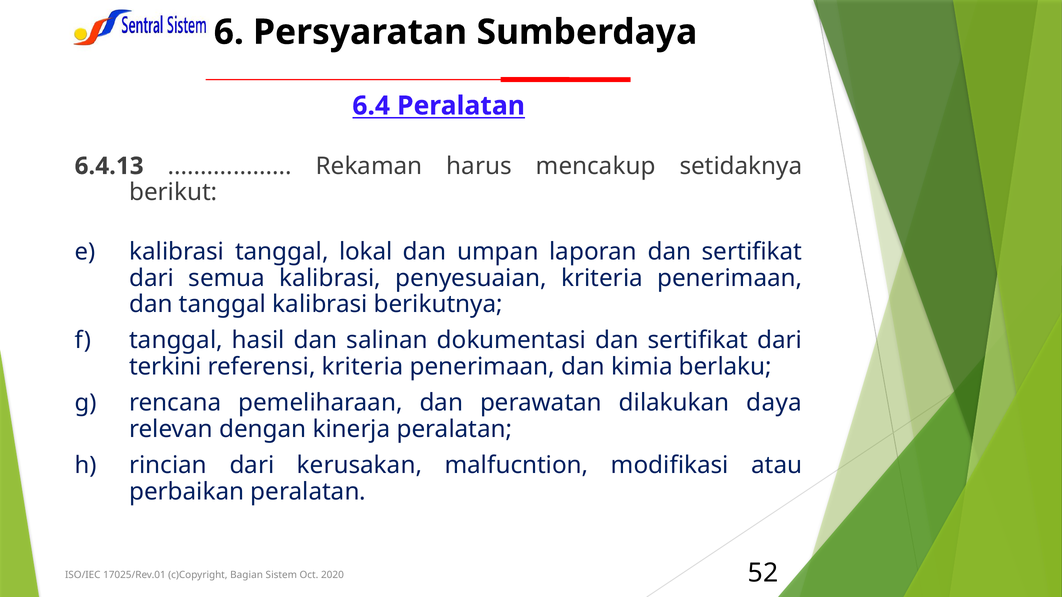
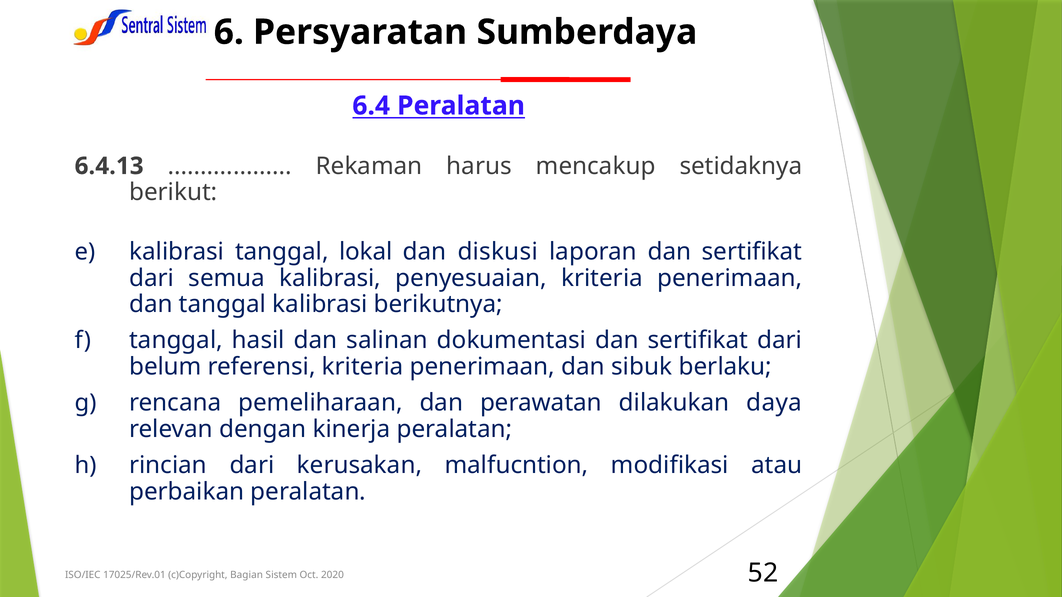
umpan: umpan -> diskusi (498, 252)
terkini: terkini -> belum (165, 367)
kimia: kimia -> sibuk (642, 367)
